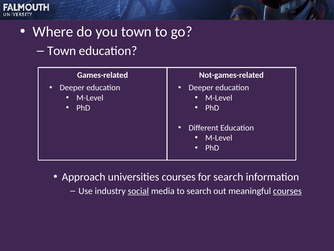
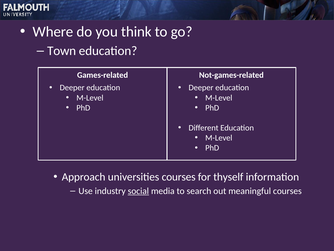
you town: town -> think (136, 32)
for search: search -> thyself (228, 177)
courses underline: present -> none (287, 191)
